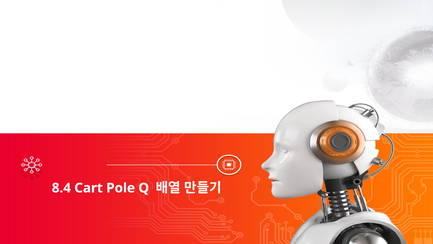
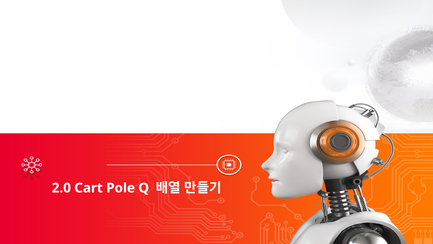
8.4: 8.4 -> 2.0 (61, 188)
